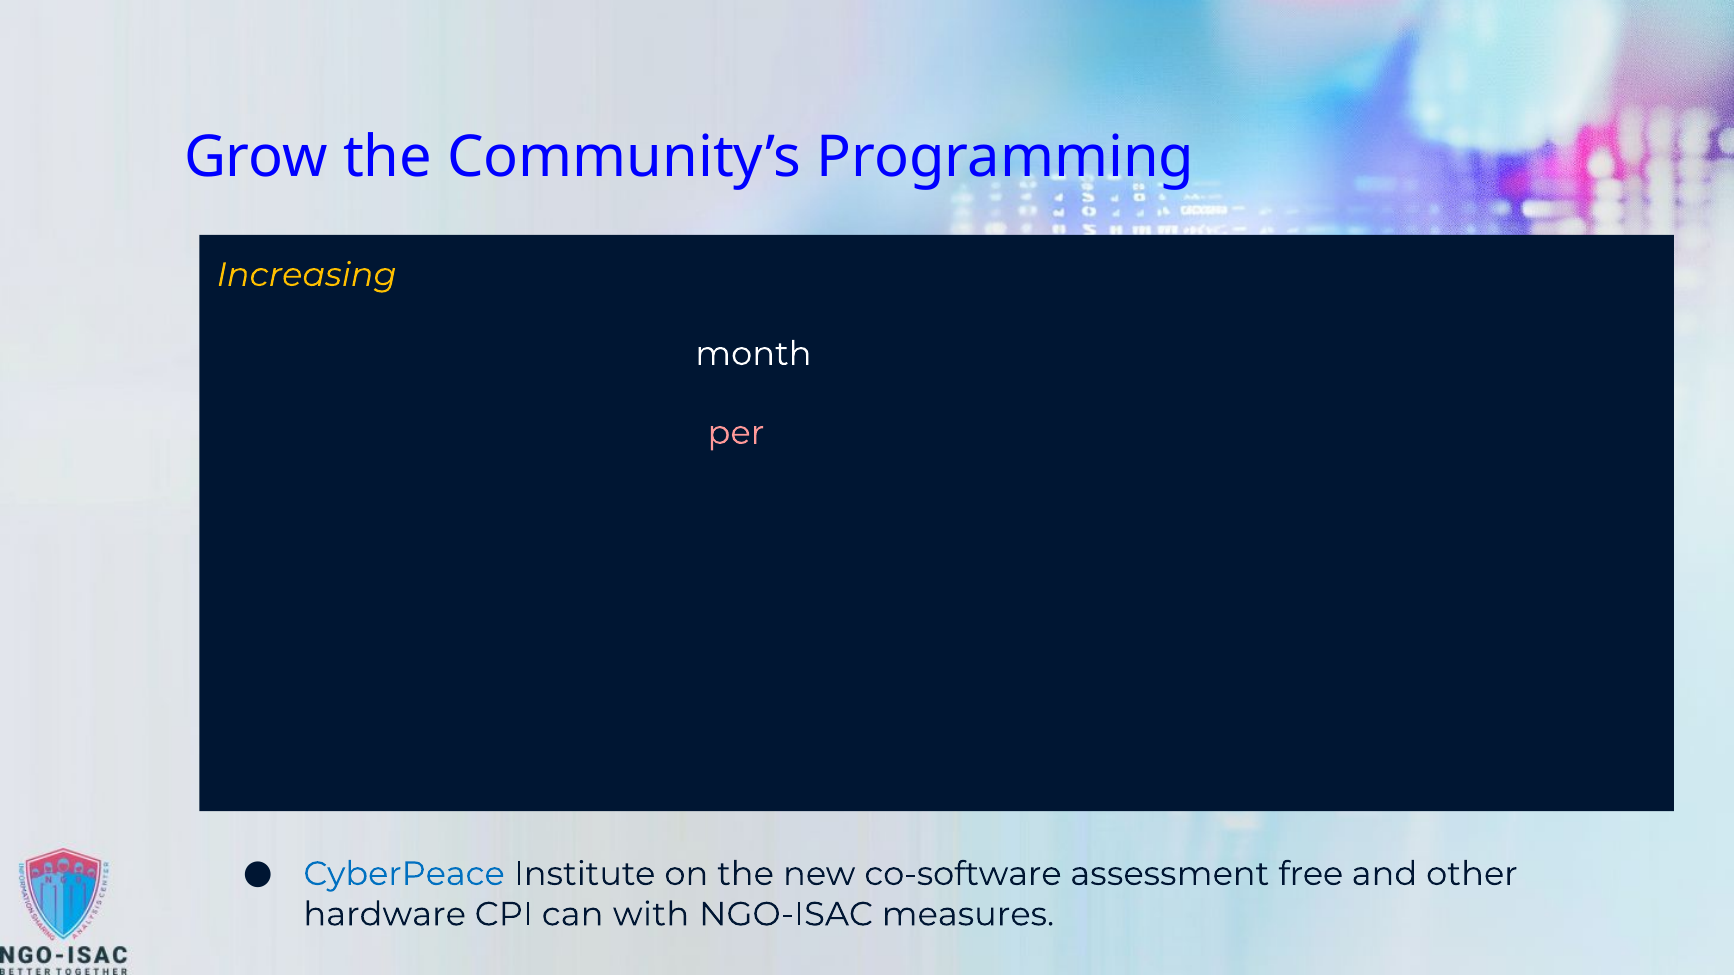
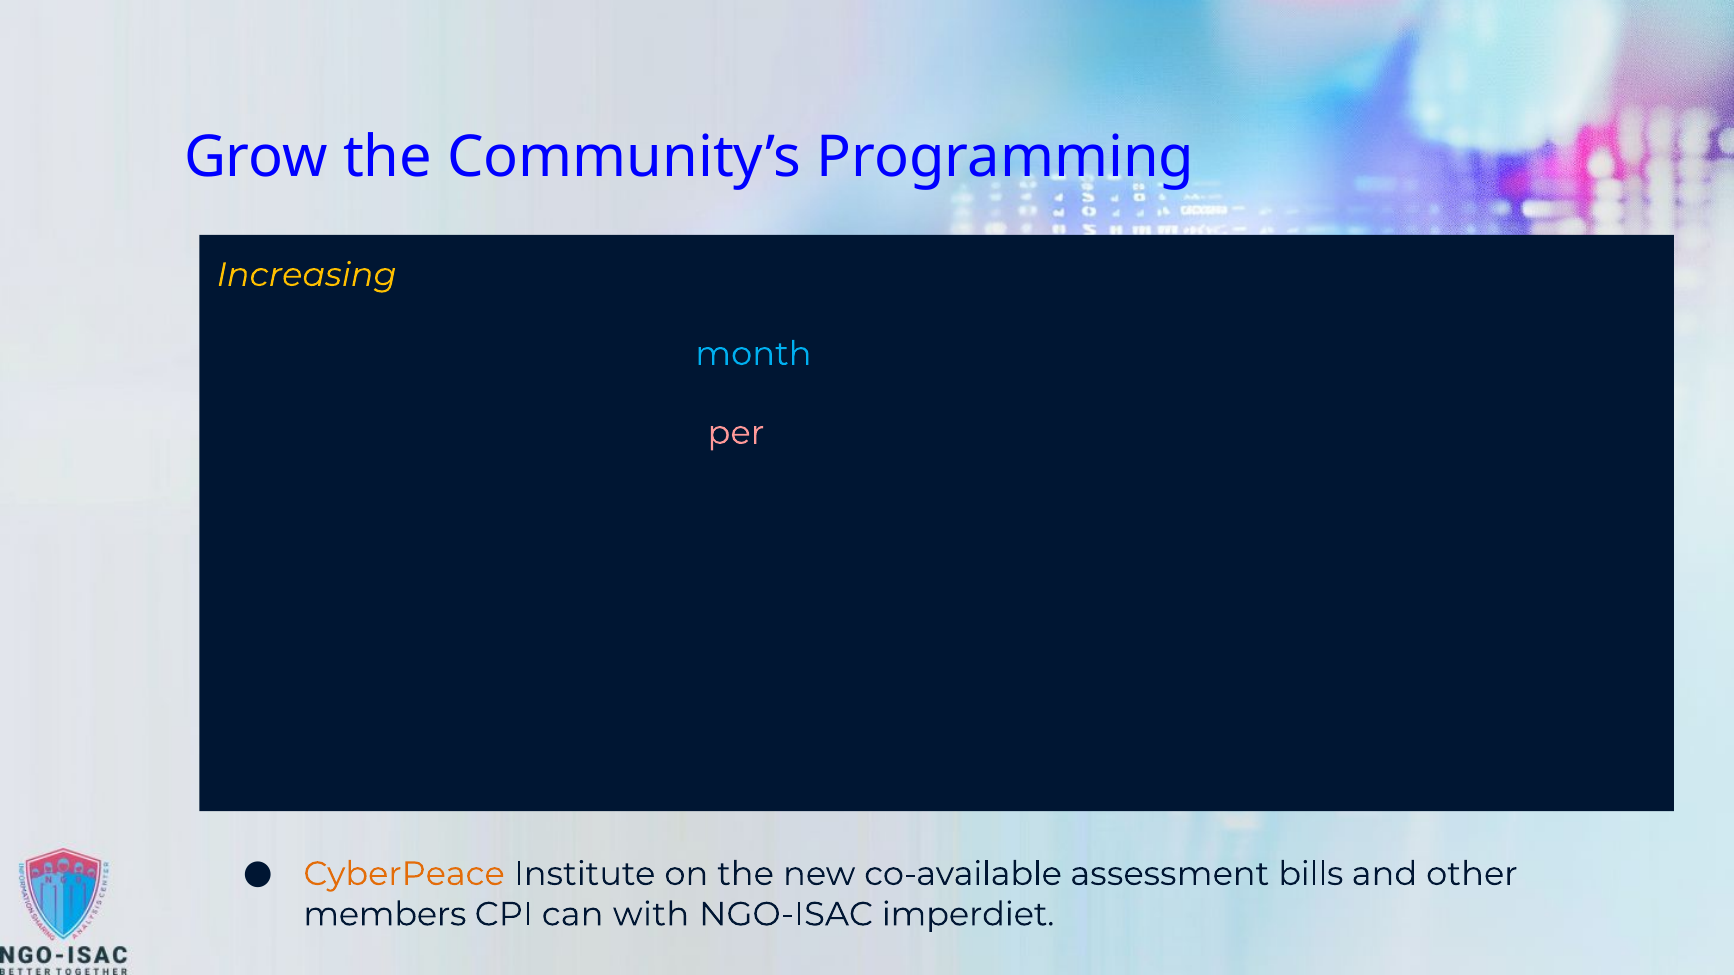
month colour: white -> light blue (753, 354)
CyberPeace colour: blue -> orange (404, 874)
co-software: co-software -> co-available (963, 874)
assessment free: free -> bills (1311, 874)
hardware: hardware -> members (385, 915)
measures: measures -> imperdiet (968, 915)
